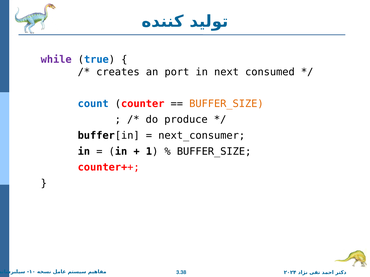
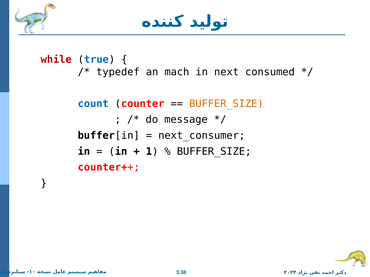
while colour: purple -> red (56, 60)
creates: creates -> typedef (118, 72)
port: port -> mach (177, 72)
produce: produce -> message (186, 120)
